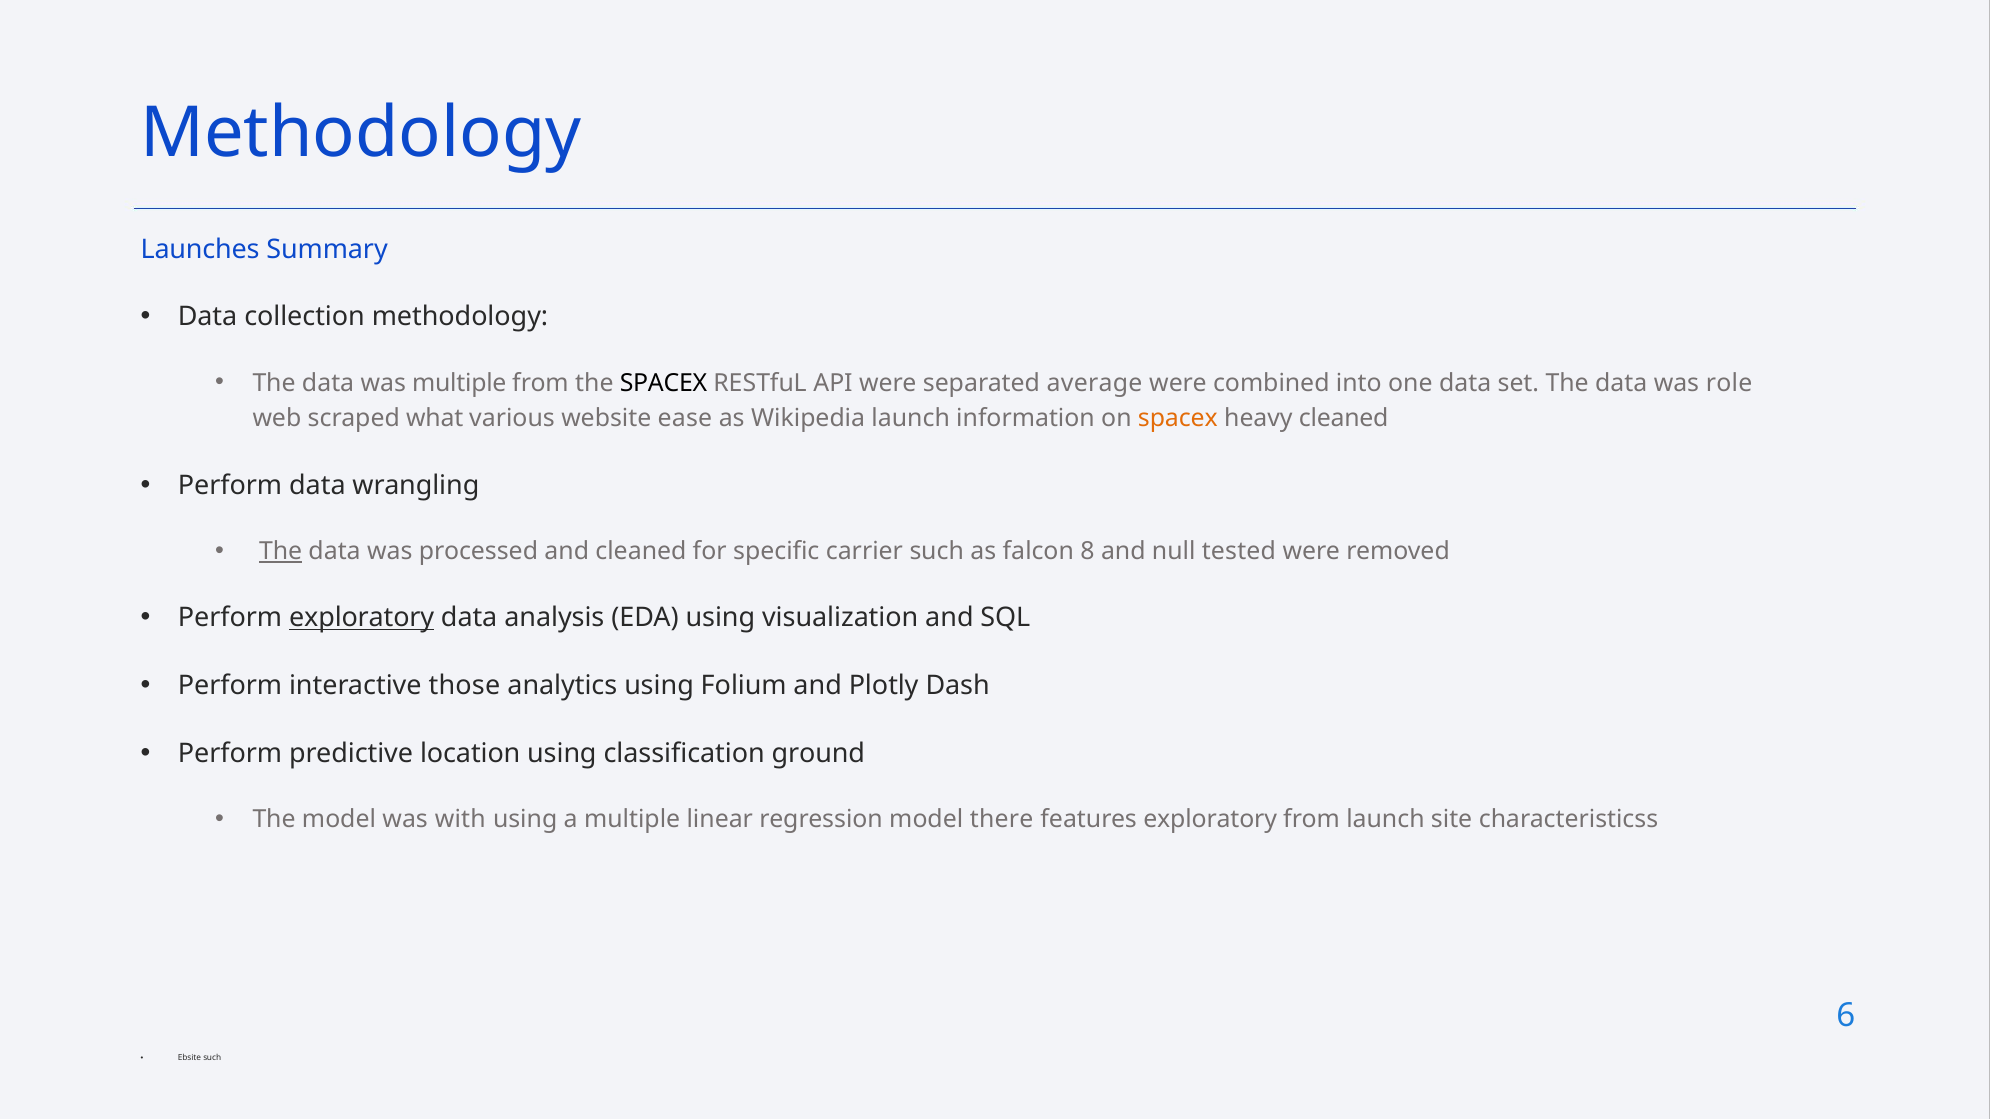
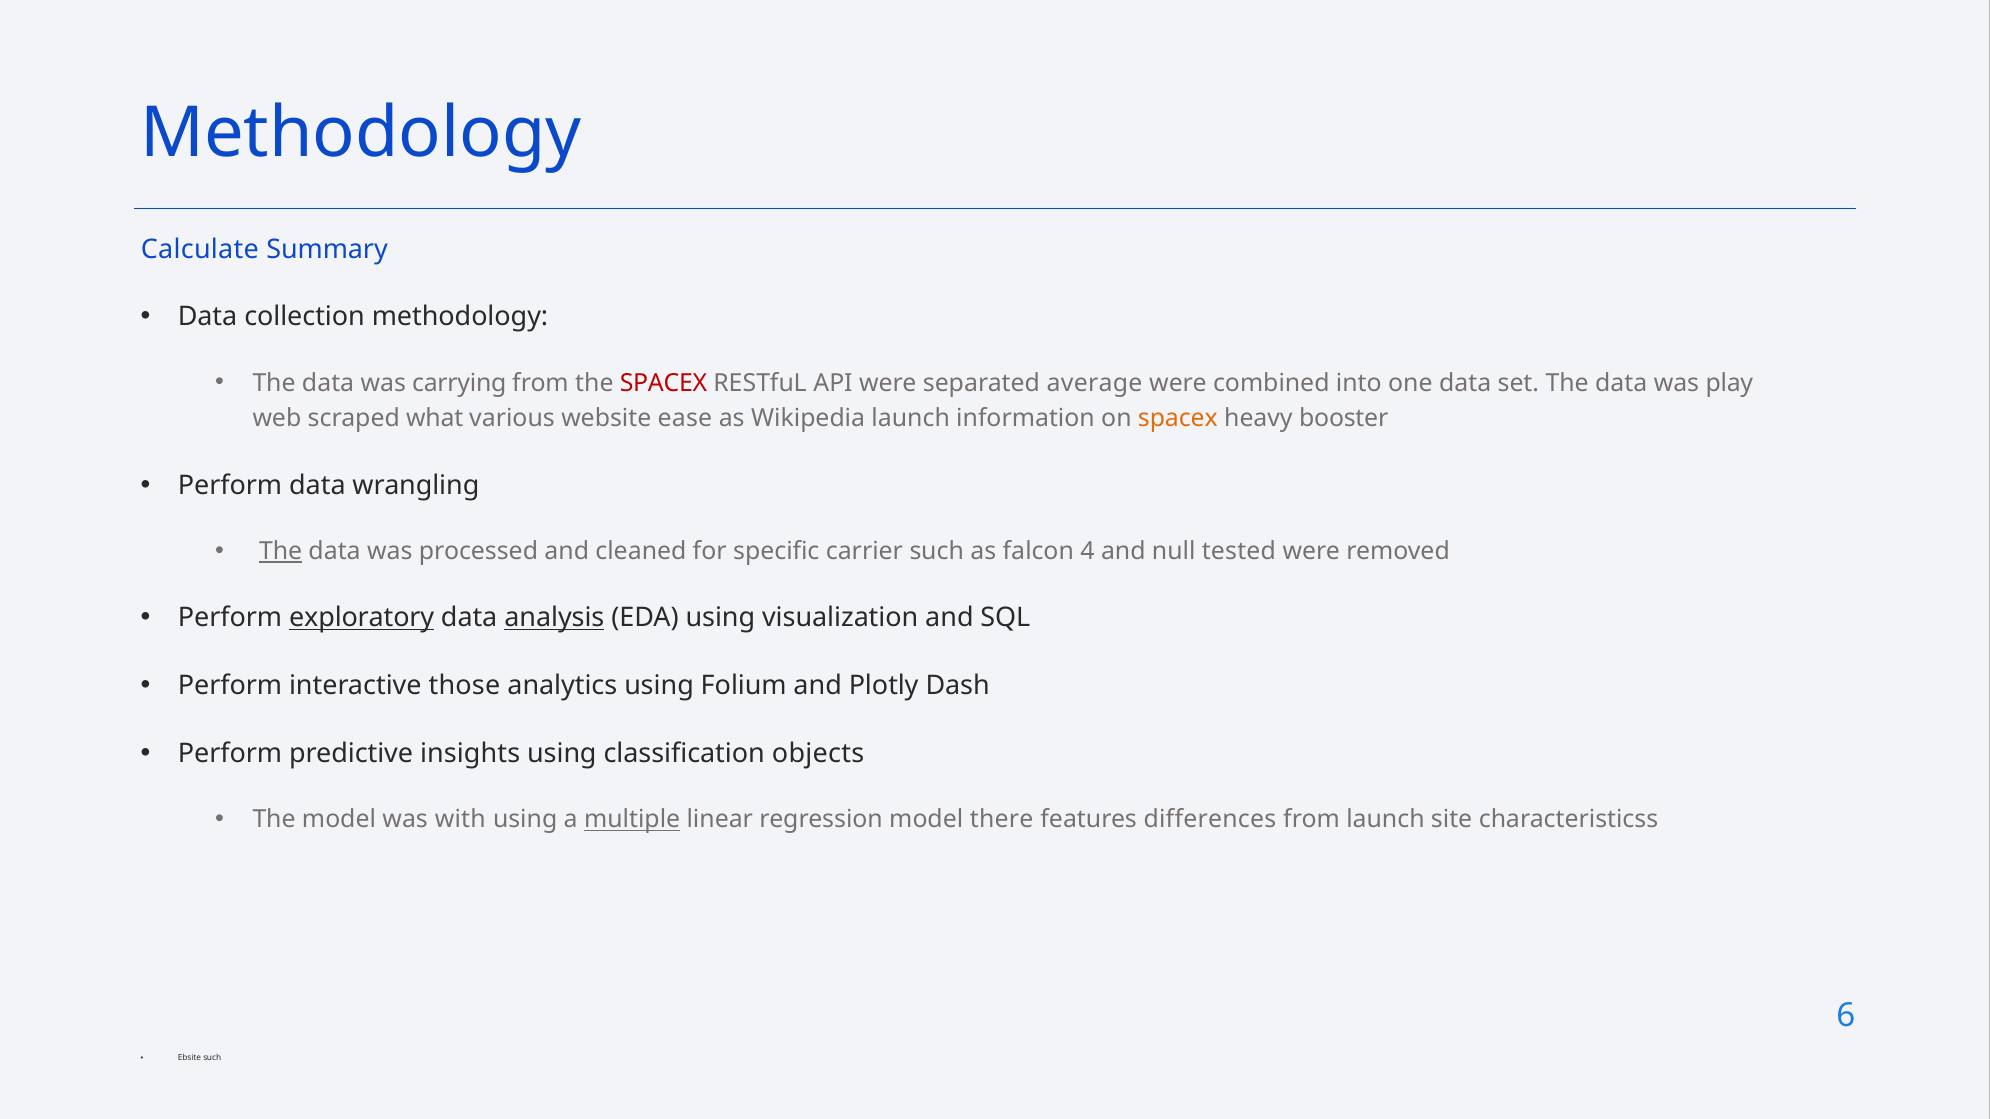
Launches: Launches -> Calculate (200, 249)
was multiple: multiple -> carrying (459, 383)
SPACEX colour: black -> red (663, 383)
role: role -> play (1729, 383)
heavy cleaned: cleaned -> booster (1344, 419)
8: 8 -> 4 (1088, 552)
analysis underline: none -> present (554, 618)
location: location -> insights (470, 754)
ground: ground -> objects (818, 754)
multiple underline: none -> present (632, 820)
features exploratory: exploratory -> differences (1210, 820)
